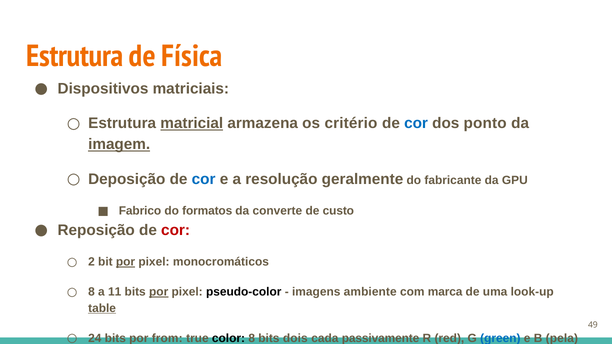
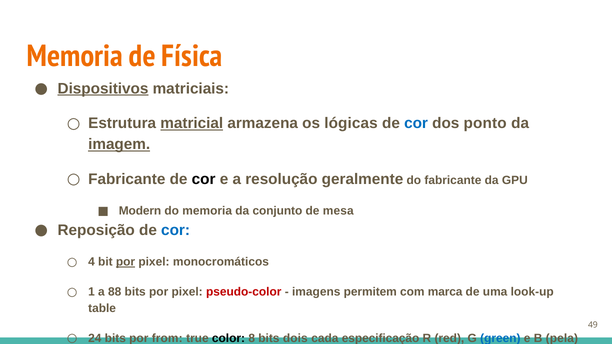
Estrutura: Estrutura -> Memoria (75, 56)
Dispositivos underline: none -> present (103, 89)
critério: critério -> lógicas (351, 123)
Deposição: Deposição -> Fabricante (127, 179)
cor colour: blue -> black (204, 179)
Fabrico: Fabrico -> Modern (140, 211)
do formatos: formatos -> memoria (207, 211)
converte: converte -> conjunto (277, 211)
custo: custo -> mesa (338, 211)
cor colour: red -> blue (176, 230)
2: 2 -> 4 (91, 262)
8: 8 -> 1 (91, 292)
11: 11 -> 88 (115, 292)
por underline: present -> none (159, 292)
pseudo-color colour: black -> red (244, 292)
ambiente: ambiente -> permitem (370, 292)
table underline: present -> none (102, 308)
passivamente: passivamente -> especificação (381, 338)
